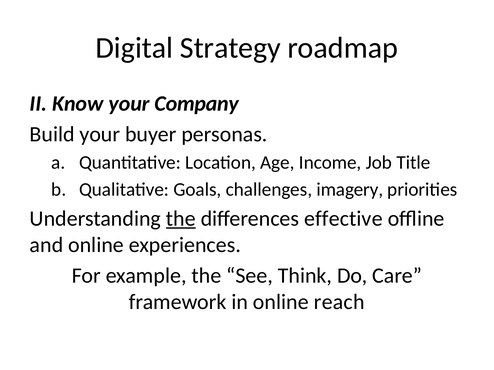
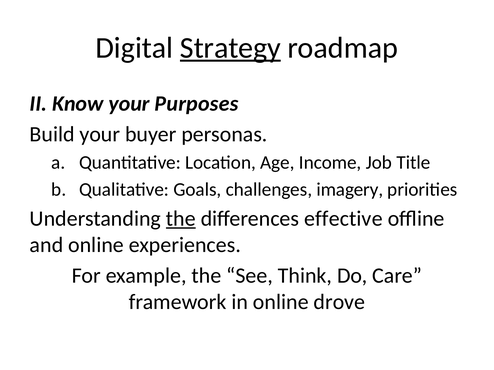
Strategy underline: none -> present (230, 48)
Company: Company -> Purposes (197, 104)
reach: reach -> drove (339, 302)
